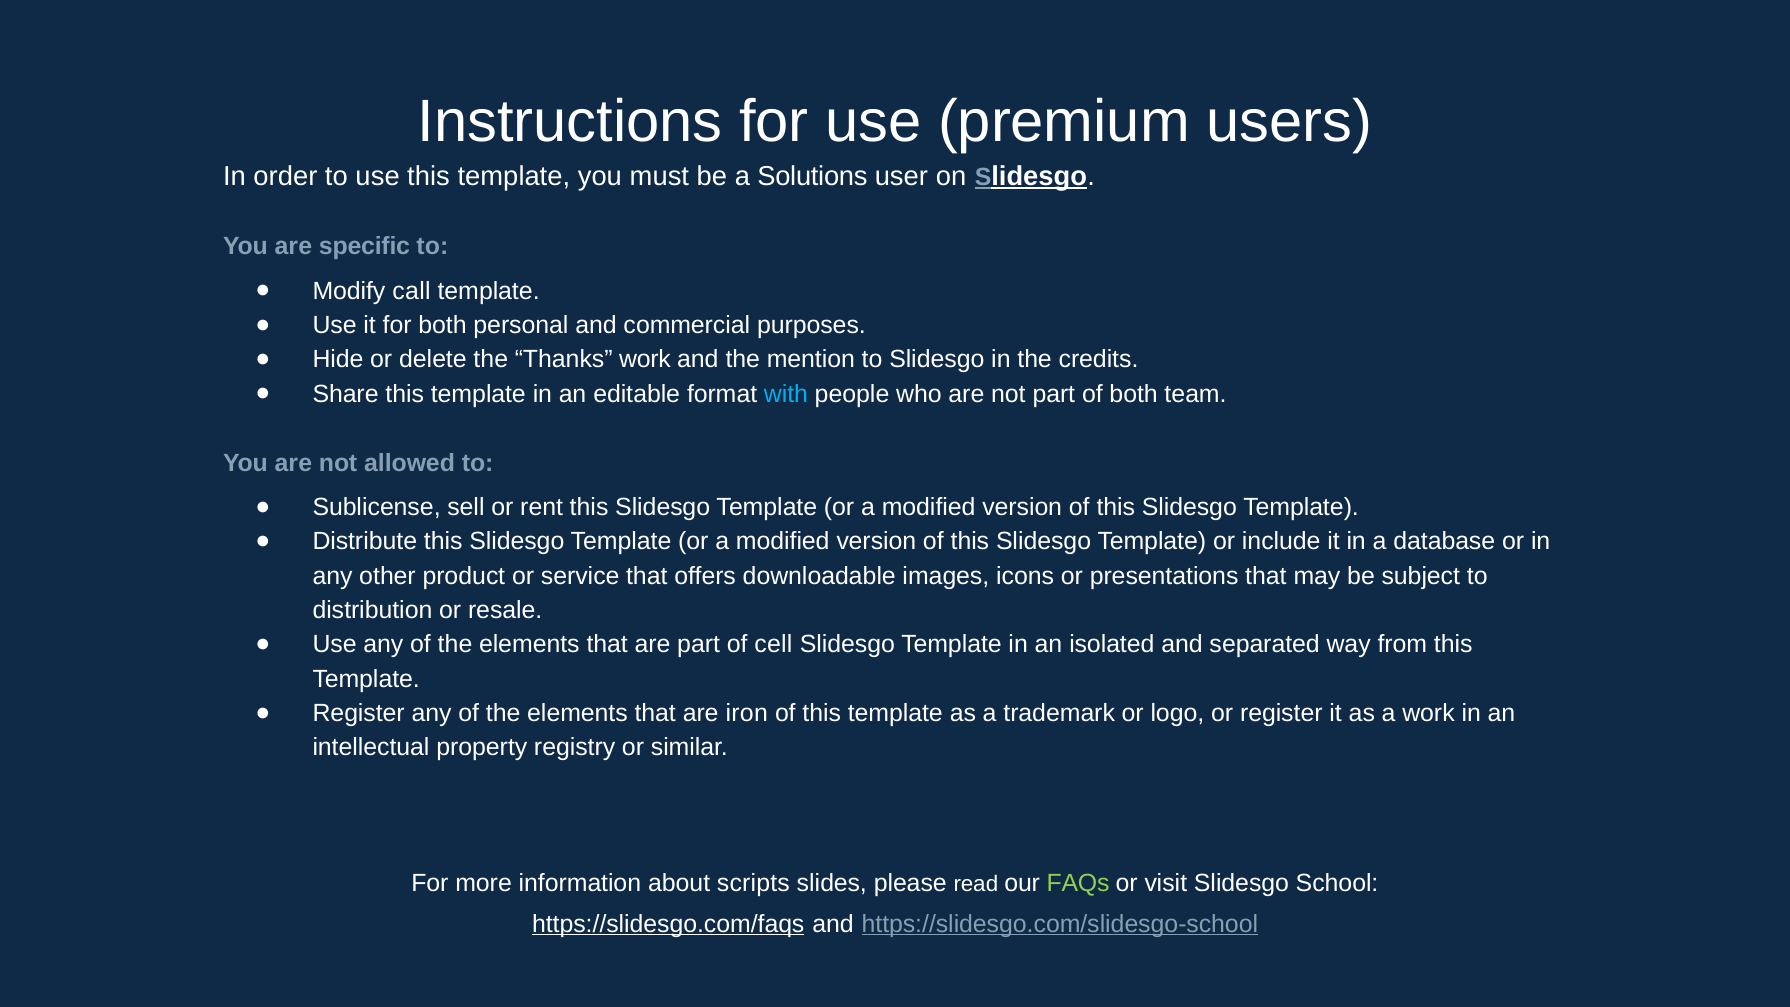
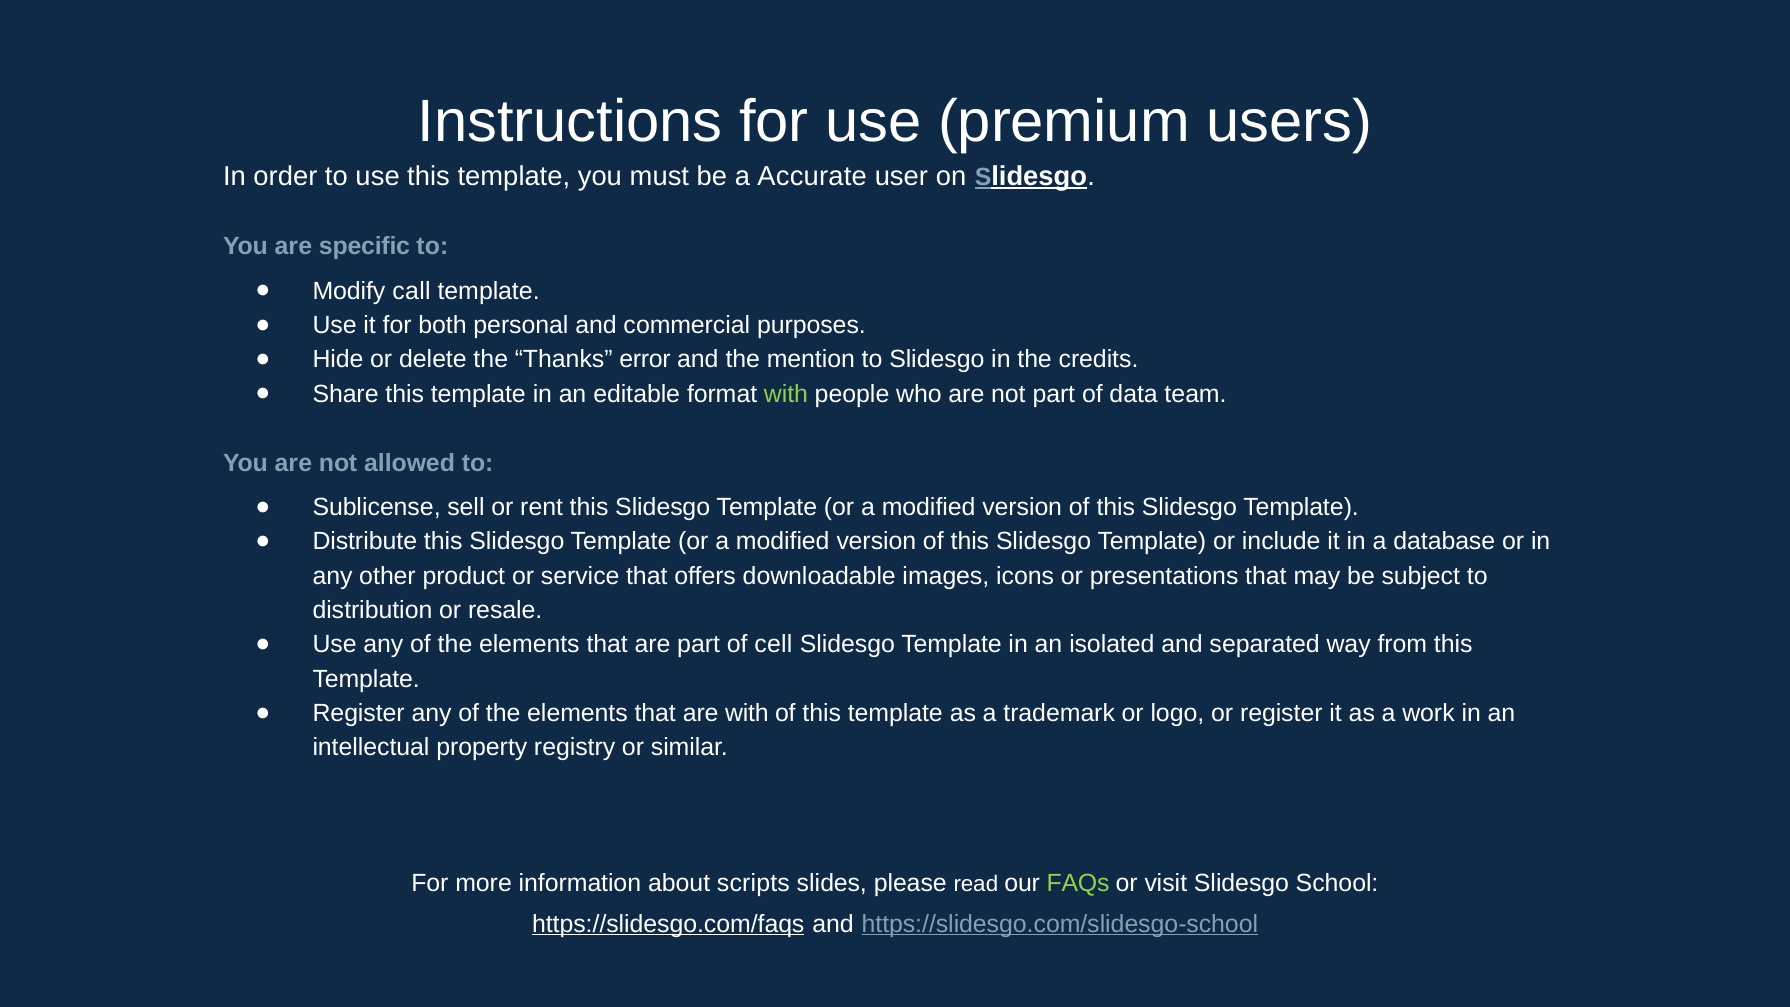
Solutions: Solutions -> Accurate (812, 176)
Thanks work: work -> error (645, 360)
with colour: light blue -> light green (786, 394)
of both: both -> data (1134, 394)
are iron: iron -> with (747, 713)
